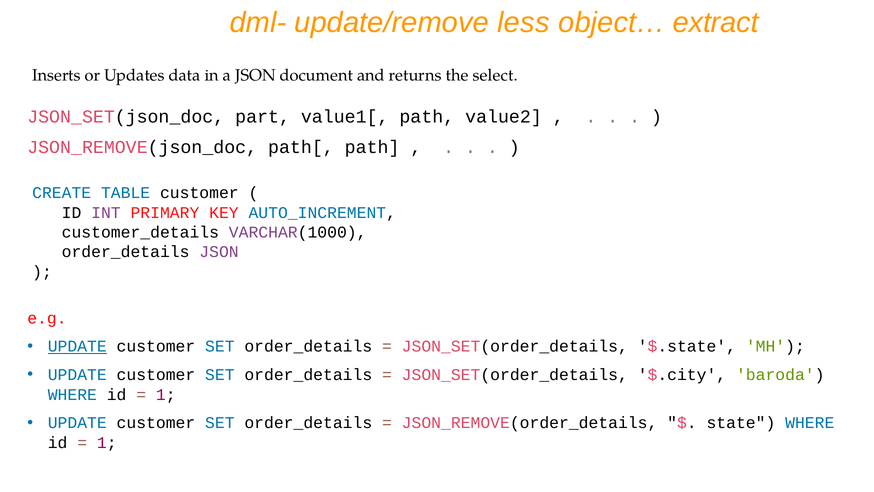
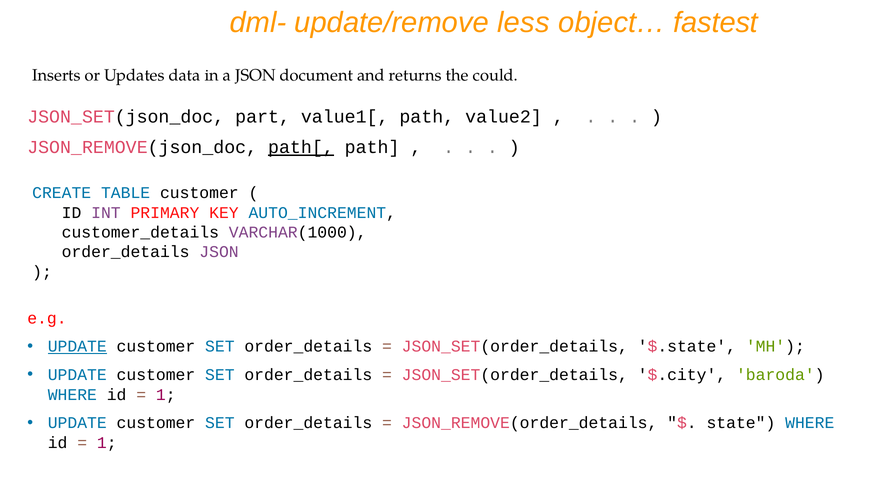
extract: extract -> fastest (716, 23)
select: select -> could (495, 75)
path[ underline: none -> present (301, 147)
